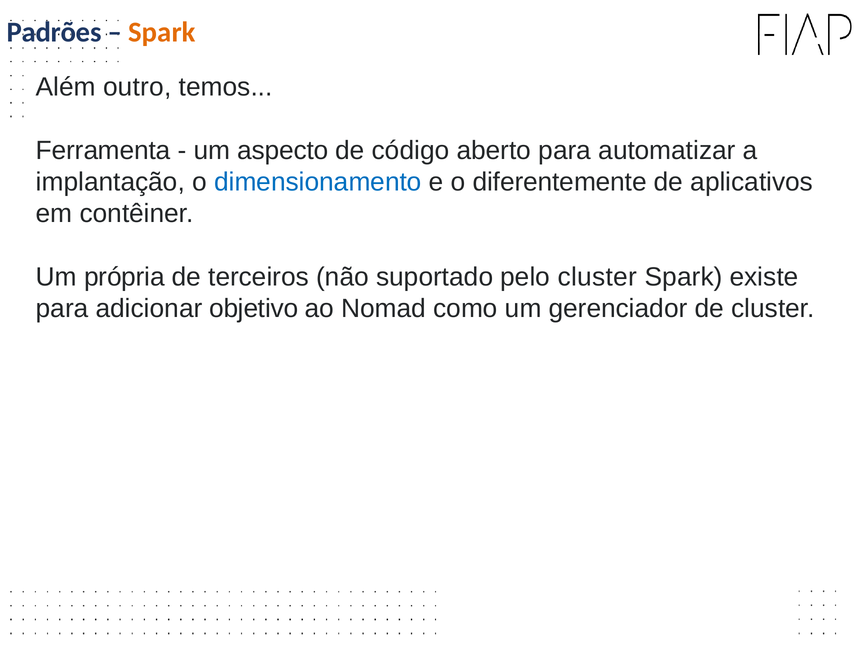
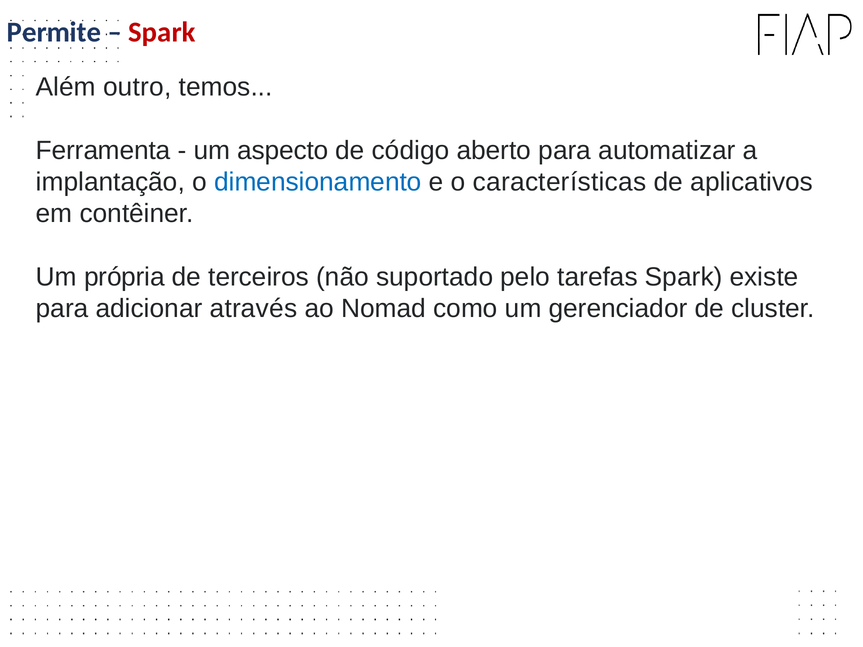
Padrões: Padrões -> Permite (54, 32)
Spark colour: orange -> red (162, 32)
diferentemente: diferentemente -> características (559, 182)
pelo cluster: cluster -> tarefas (598, 277)
objetivo: objetivo -> através (253, 309)
